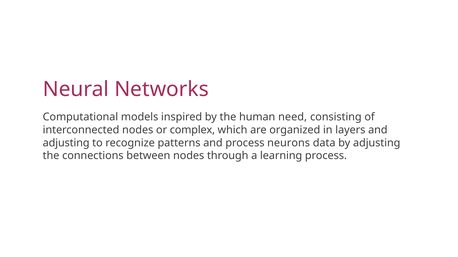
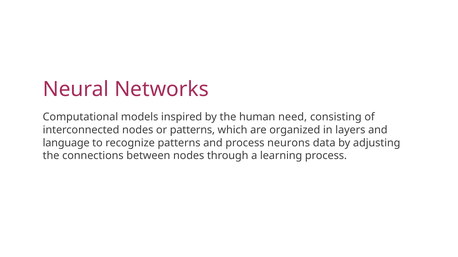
or complex: complex -> patterns (192, 130)
adjusting: adjusting -> language (66, 143)
